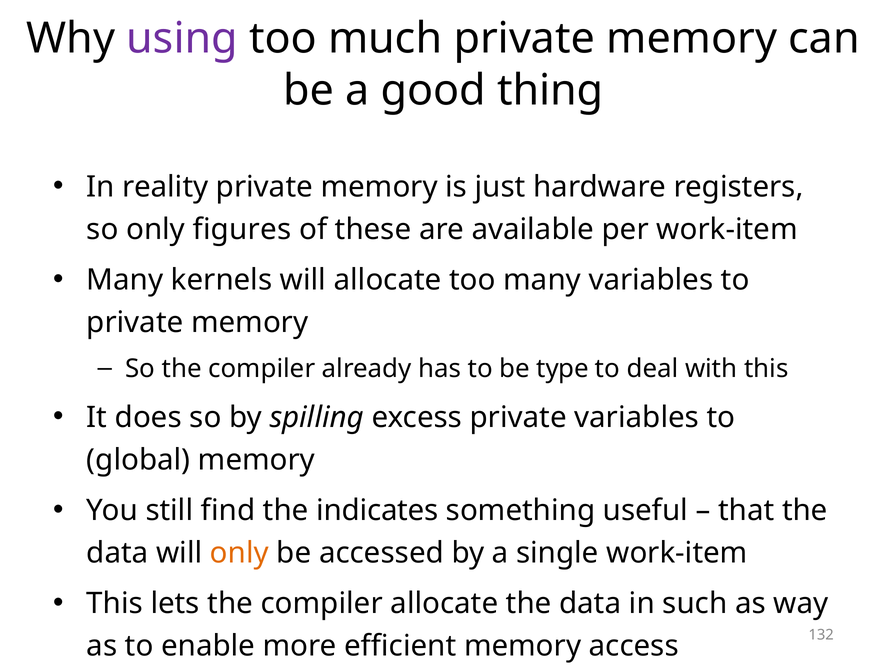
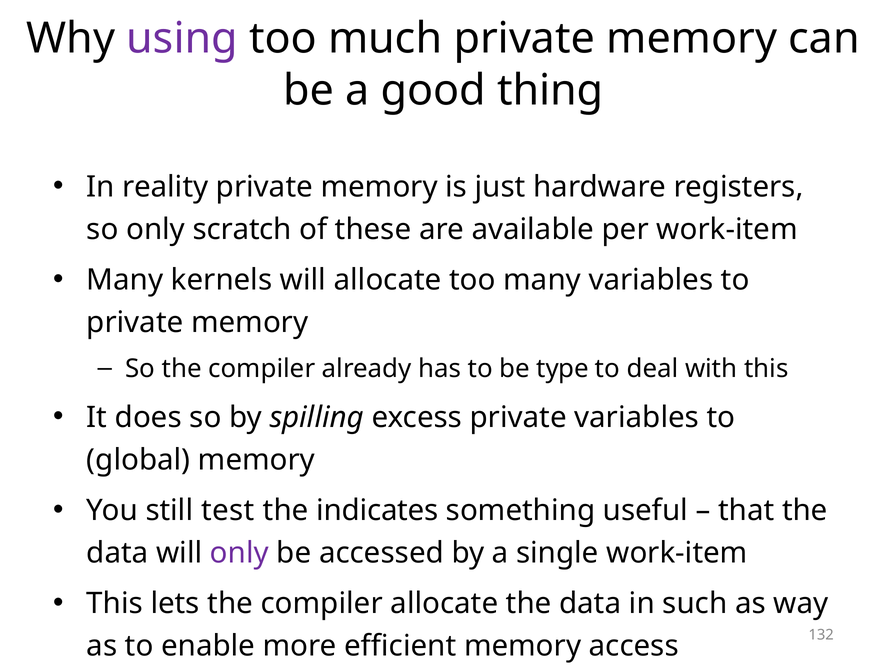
figures: figures -> scratch (242, 229)
find: find -> test (228, 510)
only colour: orange -> purple (239, 552)
